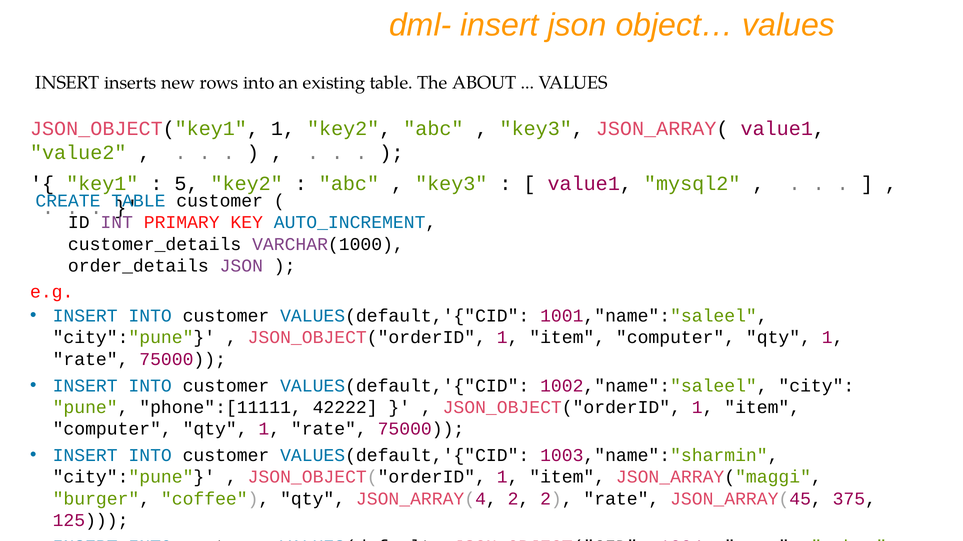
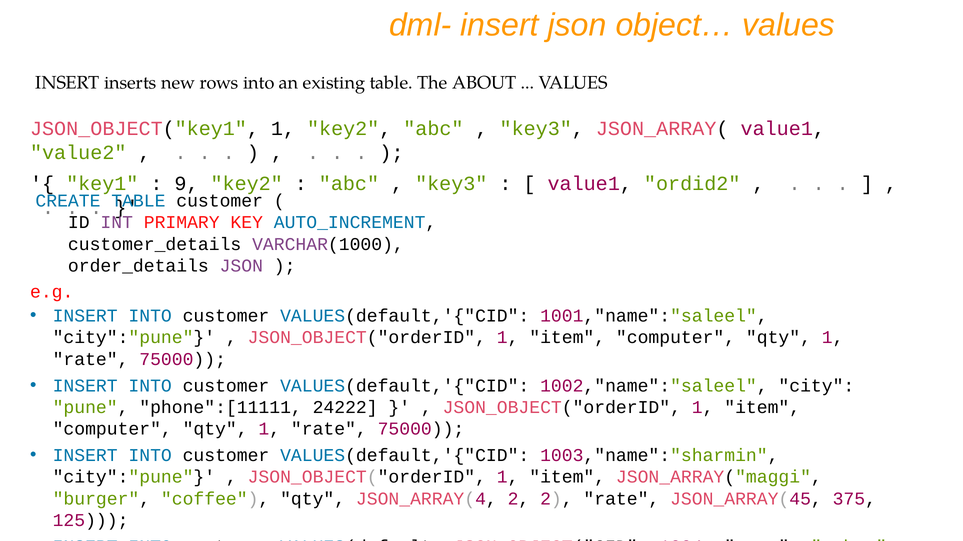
5: 5 -> 9 (187, 184)
mysql2: mysql2 -> ordid2 (692, 184)
42222: 42222 -> 24222 (345, 408)
